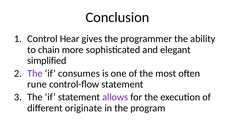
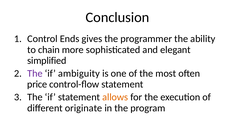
Hear: Hear -> Ends (70, 39)
consumes: consumes -> ambiguity (79, 73)
rune: rune -> price (37, 84)
allows colour: purple -> orange (115, 97)
